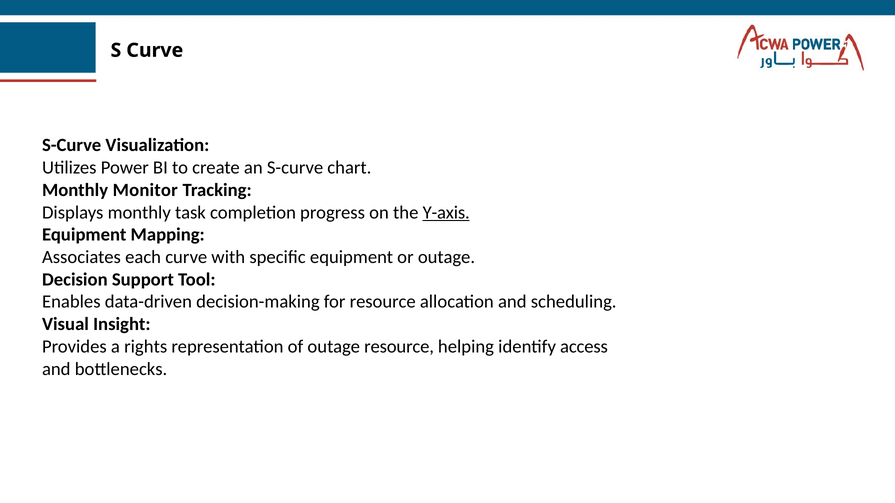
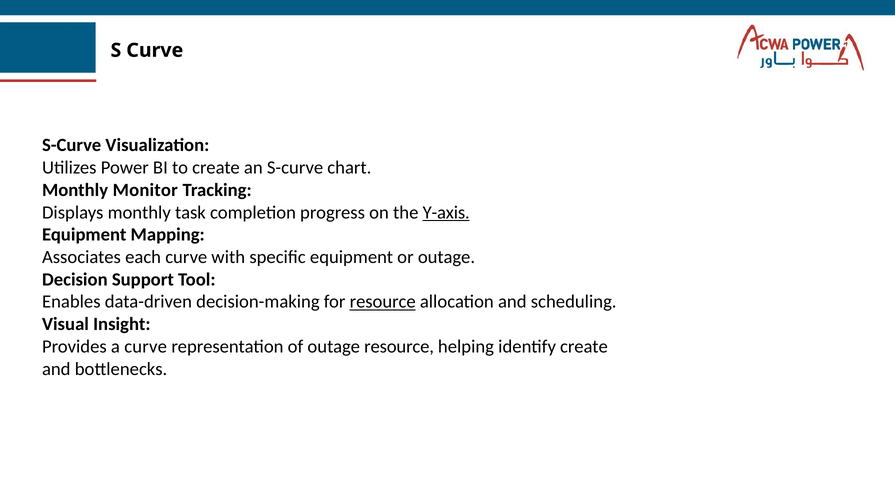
resource underline: none -> present (383, 302)
a rights: rights -> curve (146, 347)
identify access: access -> create (584, 347)
